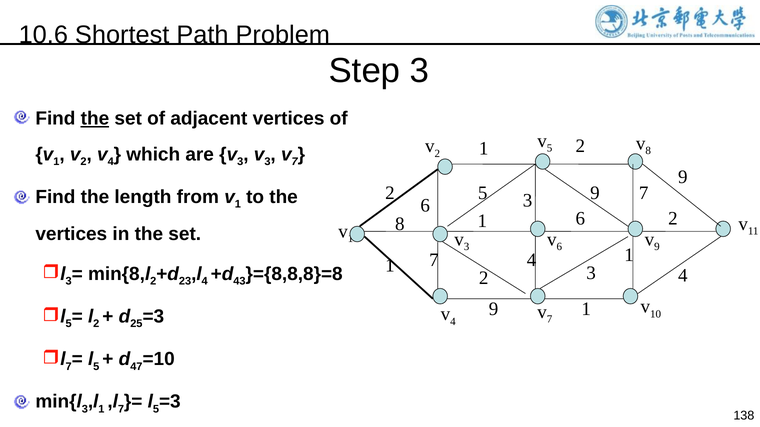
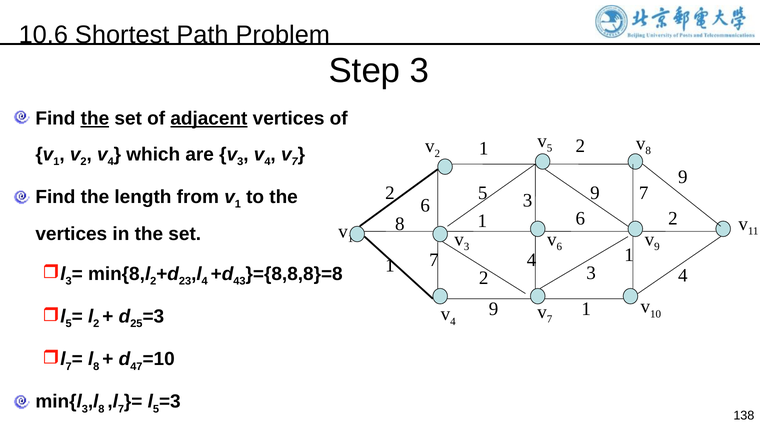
adjacent underline: none -> present (209, 119)
3: 3 -> 4 (267, 162)
5: 5 -> 8 (96, 367)
1: 1 -> 8 (101, 410)
